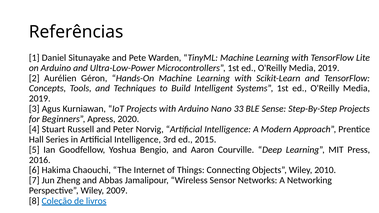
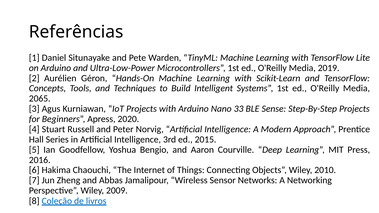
2019: 2019 -> 2065 (40, 99)
